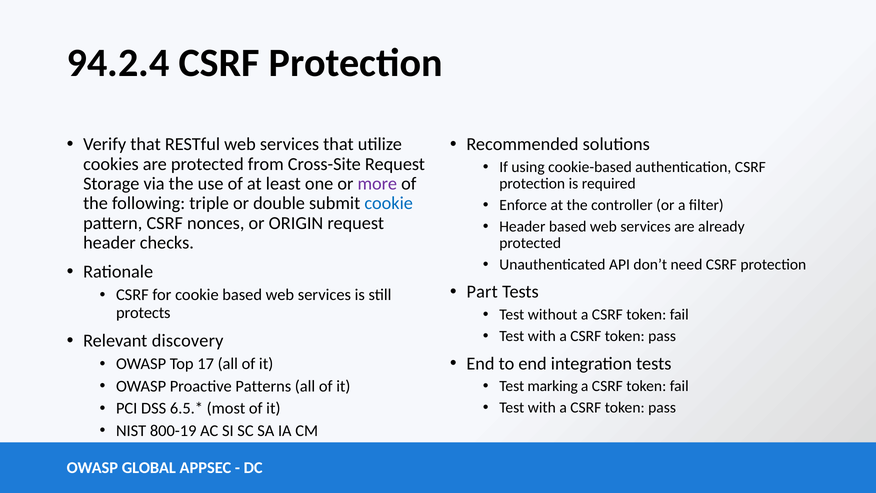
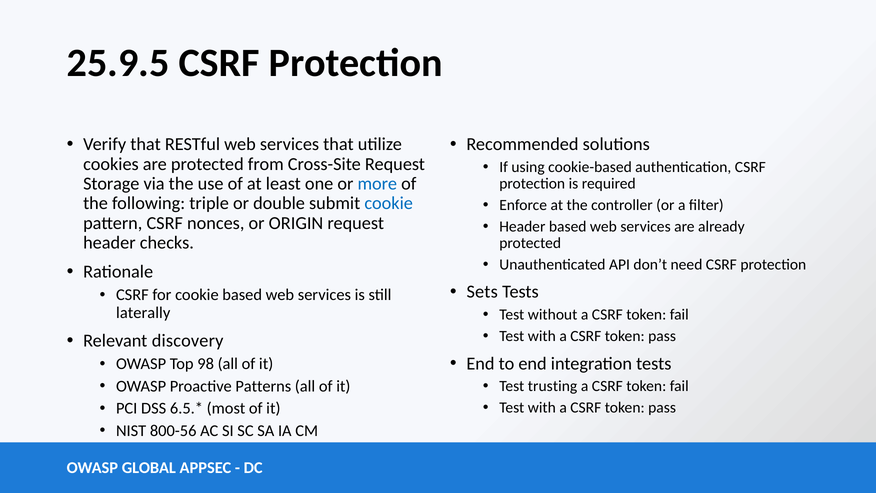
94.2.4: 94.2.4 -> 25.9.5 (118, 63)
more colour: purple -> blue (377, 184)
Part: Part -> Sets (482, 292)
protects: protects -> laterally (143, 313)
17: 17 -> 98 (206, 364)
marking: marking -> trusting (553, 386)
800-19: 800-19 -> 800-56 (173, 431)
